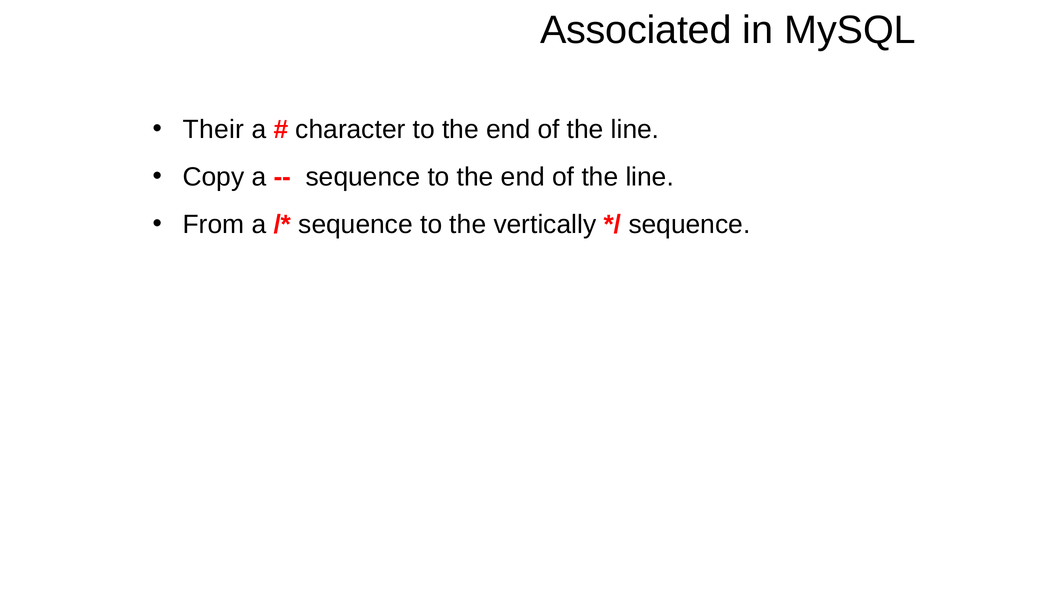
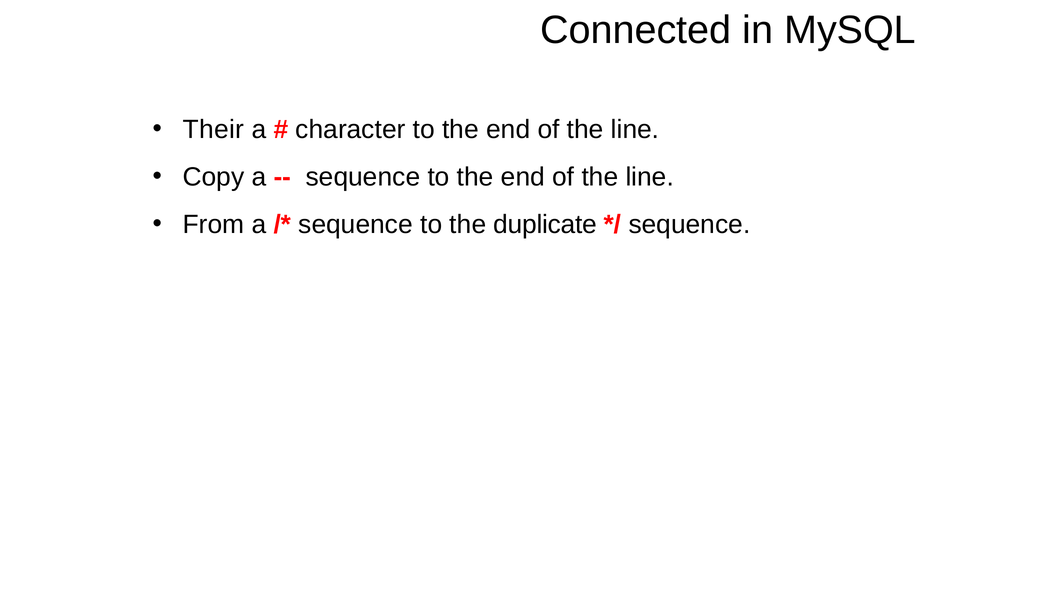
Associated: Associated -> Connected (636, 30)
vertically: vertically -> duplicate (545, 225)
